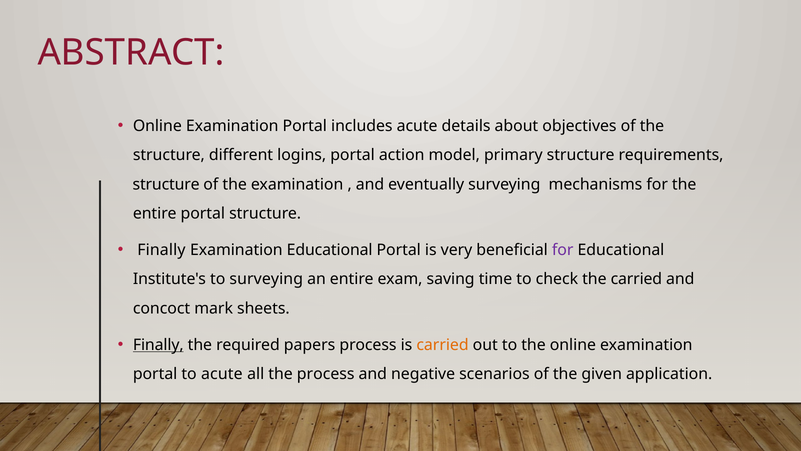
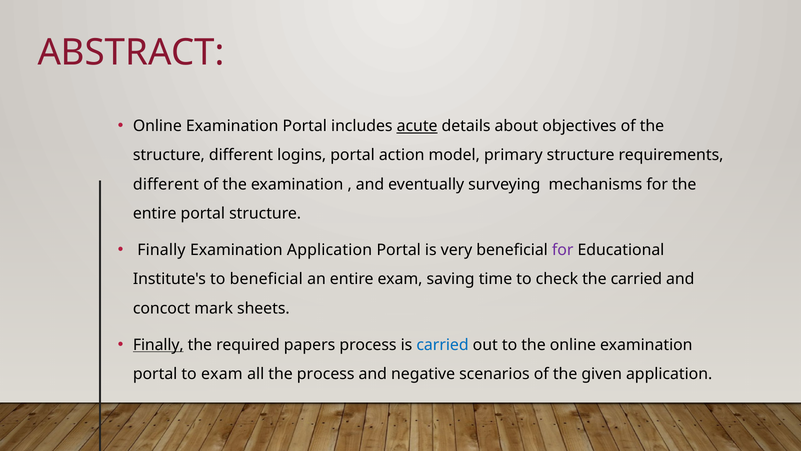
acute underline: none -> present (417, 126)
structure: structure -> different (166, 184)
Examination Educational: Educational -> Application (330, 250)
to surveying: surveying -> beneficial (266, 279)
carried colour: orange -> blue (443, 345)
to acute: acute -> exam (222, 374)
